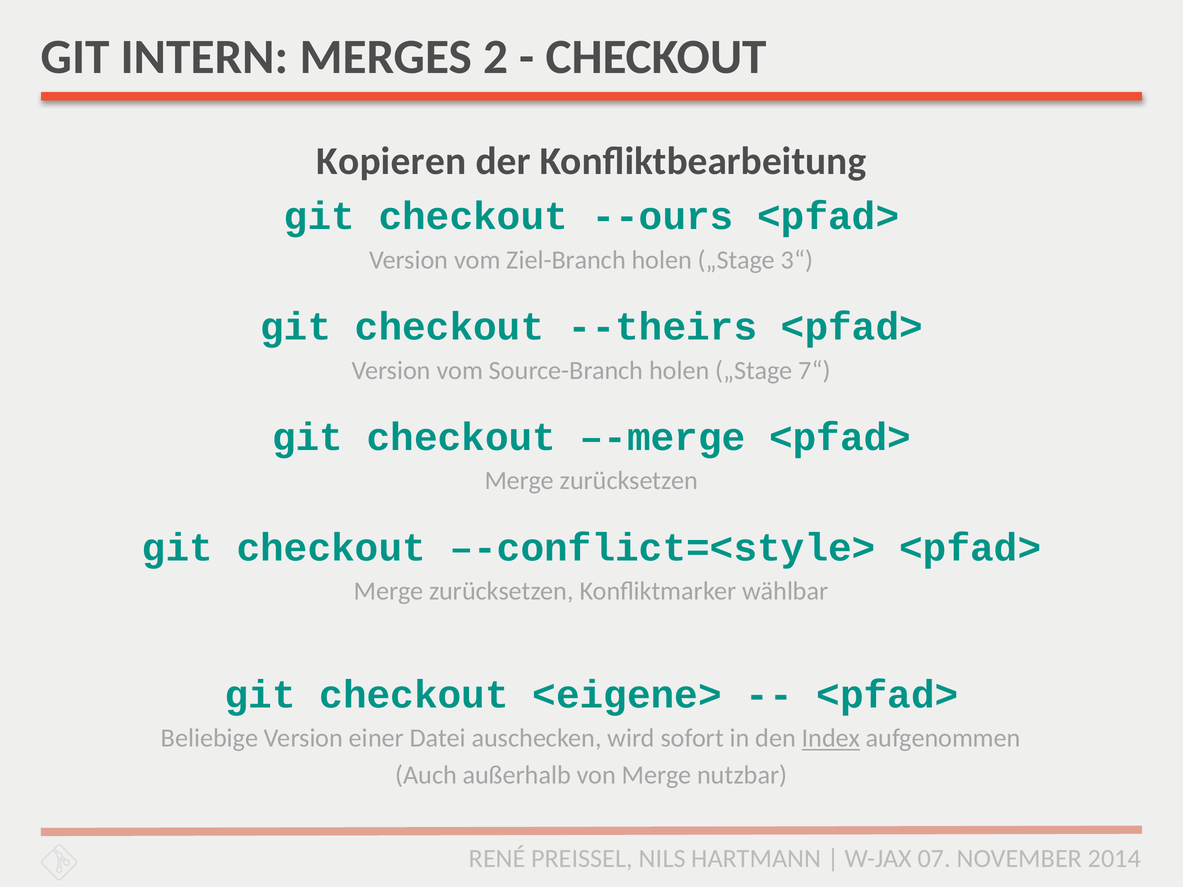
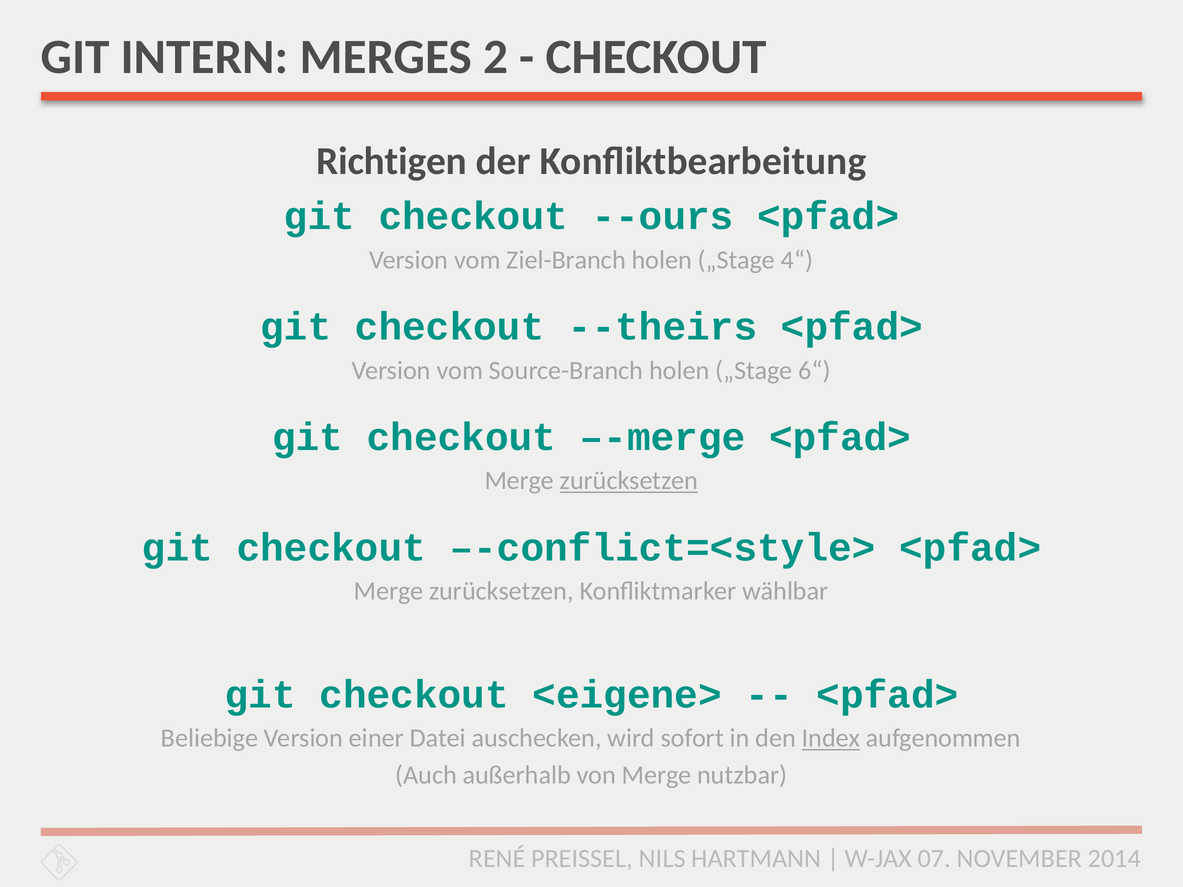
Kopieren: Kopieren -> Richtigen (392, 161)
3“: 3“ -> 4“ (797, 260)
7“: 7“ -> 6“ (814, 370)
zurücksetzen underline: none -> present (629, 481)
